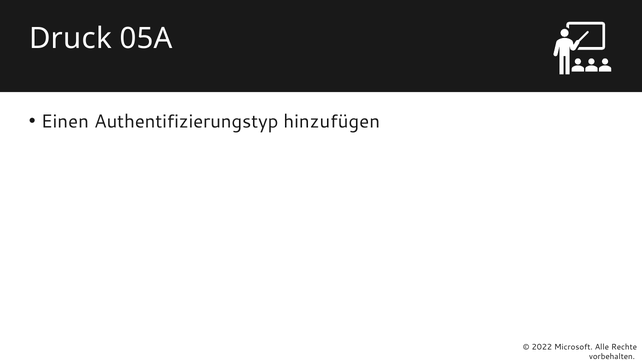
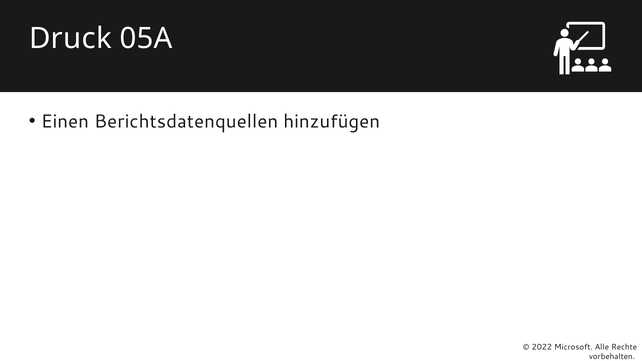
Authentifizierungstyp: Authentifizierungstyp -> Berichtsdatenquellen (186, 121)
